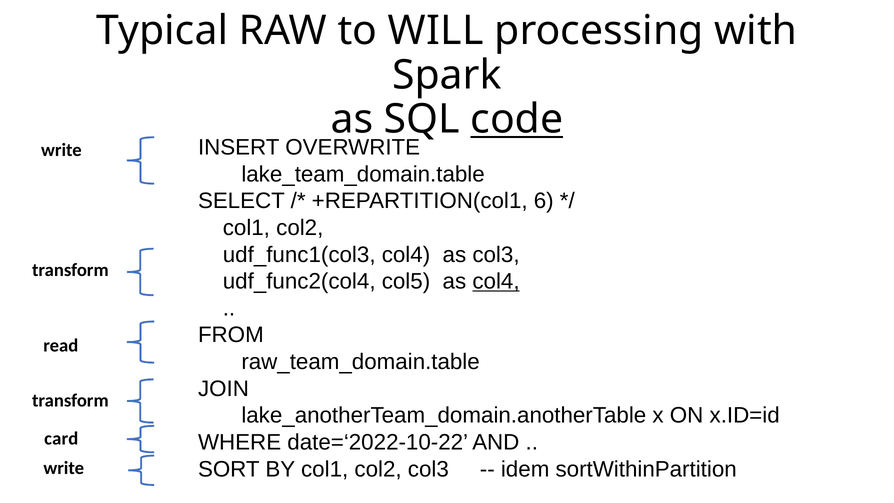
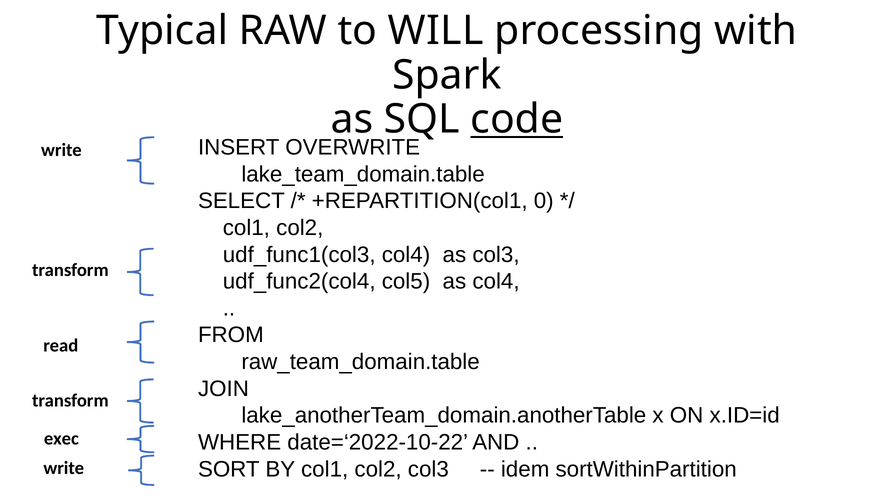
6: 6 -> 0 (544, 201)
col4 underline: present -> none (496, 281)
card: card -> exec (61, 439)
